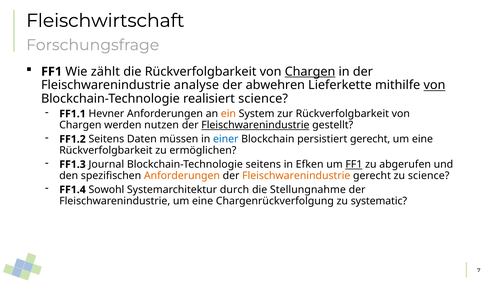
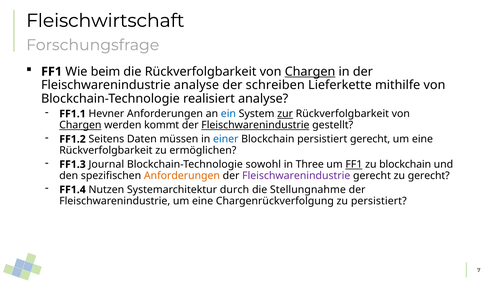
zählt: zählt -> beim (105, 72)
abwehren: abwehren -> schreiben (275, 85)
von underline: present -> none (434, 85)
realisiert science: science -> analyse (263, 99)
ein colour: orange -> blue (228, 114)
zur underline: none -> present (285, 114)
Chargen underline: none -> present (80, 125)
nutzen: nutzen -> kommt (162, 125)
Blockchain-Technologie seitens: seitens -> sowohl (263, 165)
Efken: Efken -> Three (310, 165)
zu abgerufen: abgerufen -> blockchain (405, 165)
Fleischwarenindustrie colour: orange -> purple (296, 176)
zu science: science -> gerecht (429, 176)
Sowohl: Sowohl -> Nutzen (106, 190)
zu systematic: systematic -> persistiert (379, 201)
